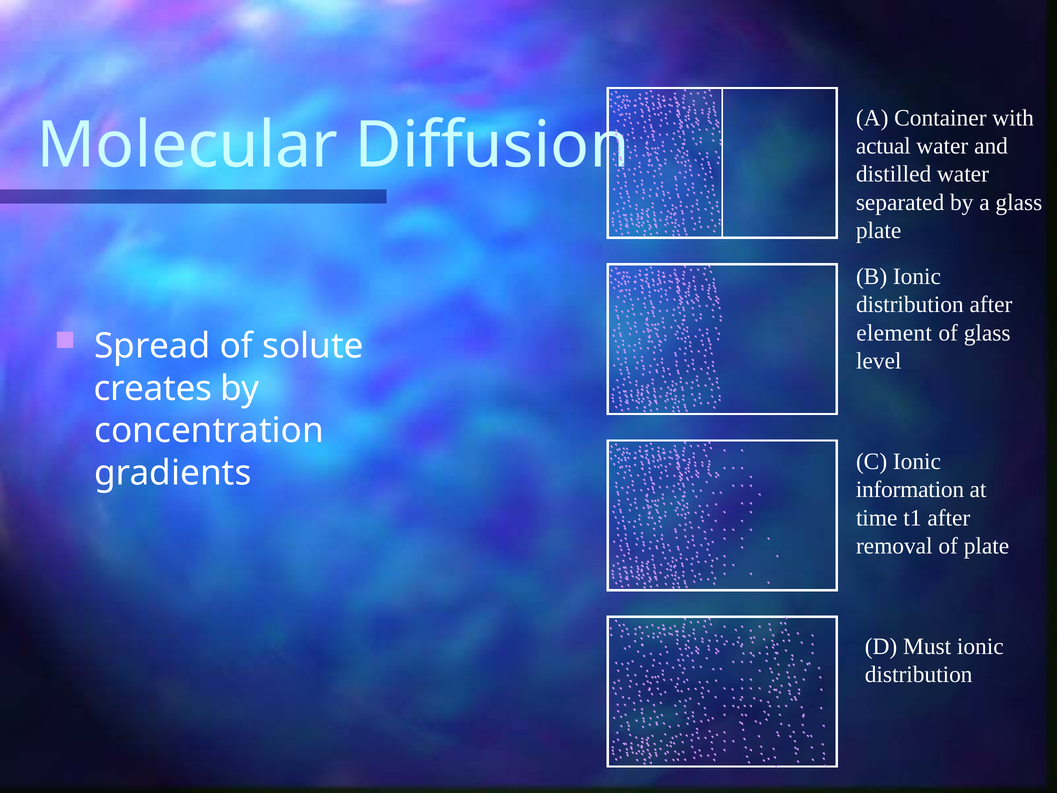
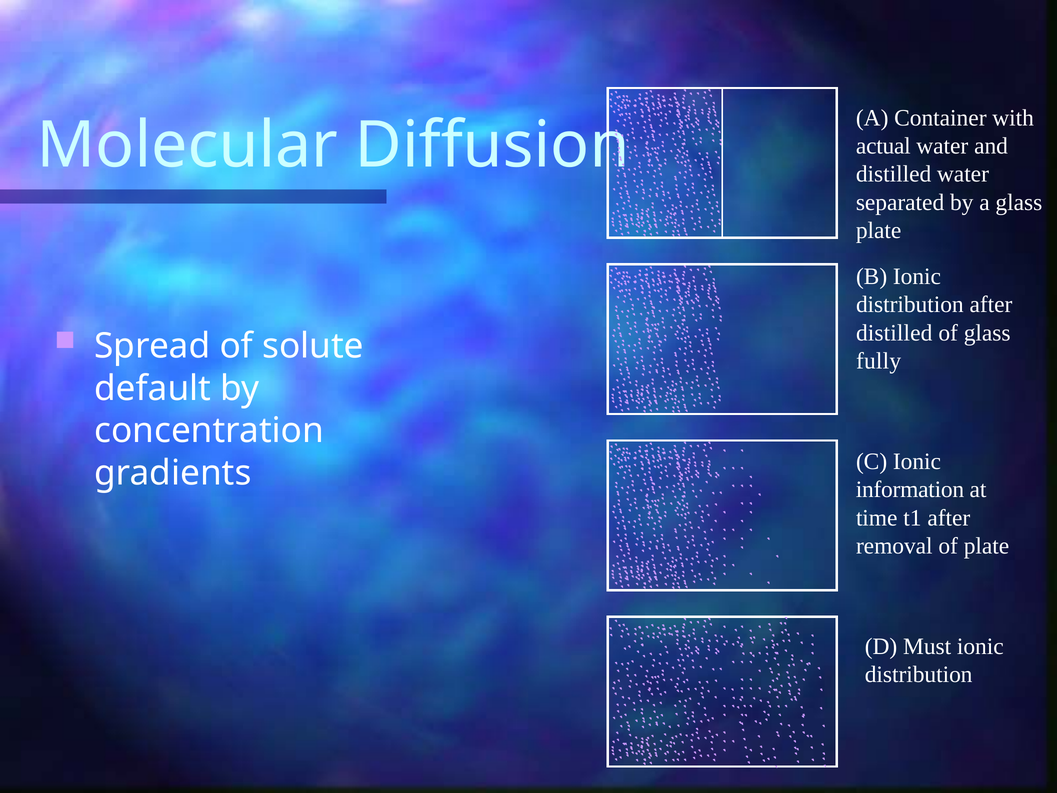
element: element -> distilled (894, 333)
level: level -> fully (879, 361)
creates: creates -> default (153, 388)
